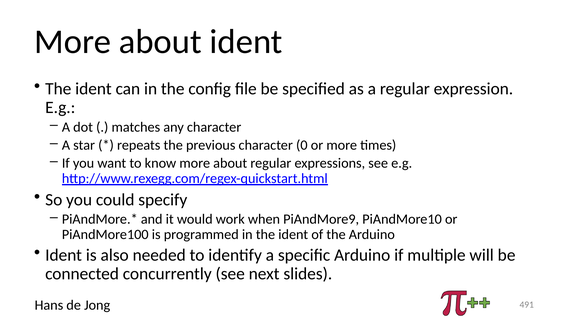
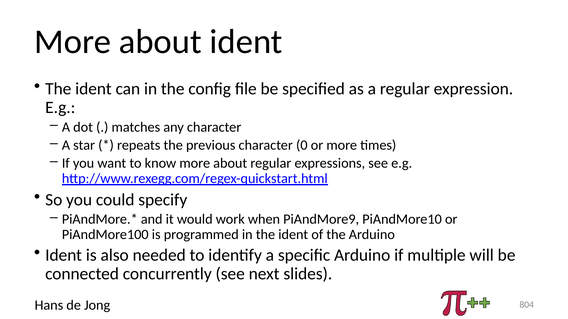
491: 491 -> 804 (527, 305)
